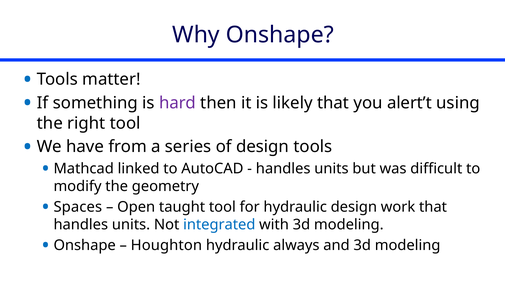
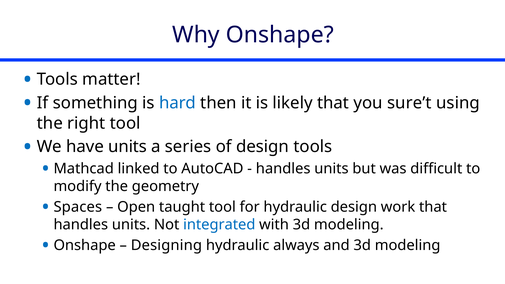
hard colour: purple -> blue (178, 103)
alert’t: alert’t -> sure’t (409, 103)
have from: from -> units (128, 147)
Houghton: Houghton -> Designing (166, 245)
